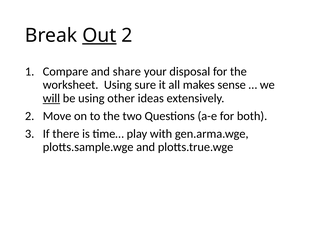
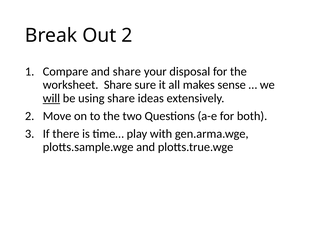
Out underline: present -> none (99, 36)
worksheet Using: Using -> Share (118, 85)
using other: other -> share (121, 98)
